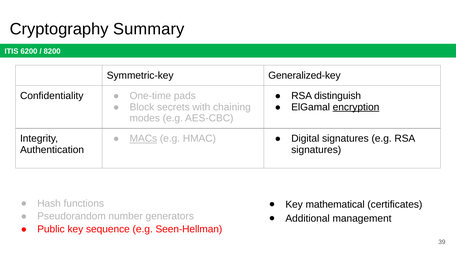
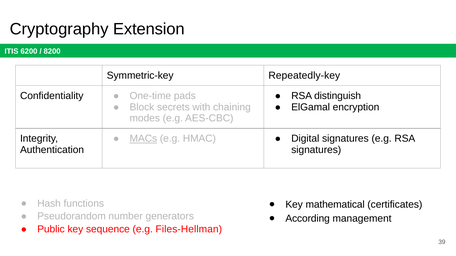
Summary: Summary -> Extension (149, 29)
Generalized-key: Generalized-key -> Repeatedly-key (304, 76)
encryption underline: present -> none (356, 107)
Additional: Additional -> According (308, 219)
Seen-Hellman: Seen-Hellman -> Files-Hellman (189, 230)
